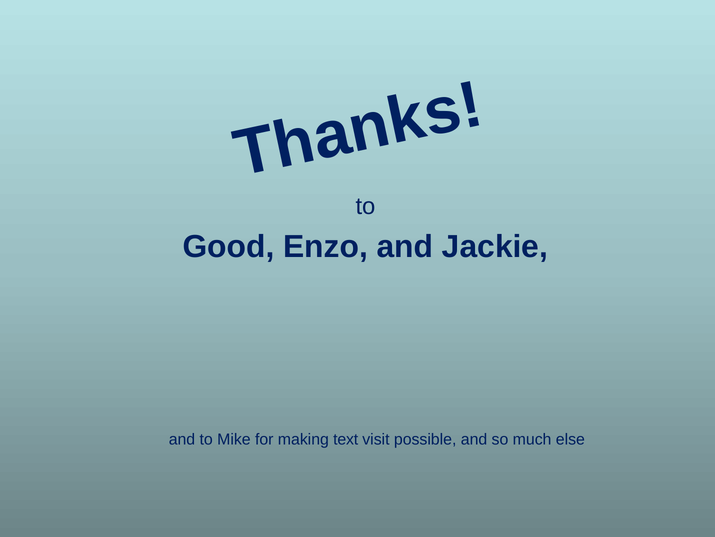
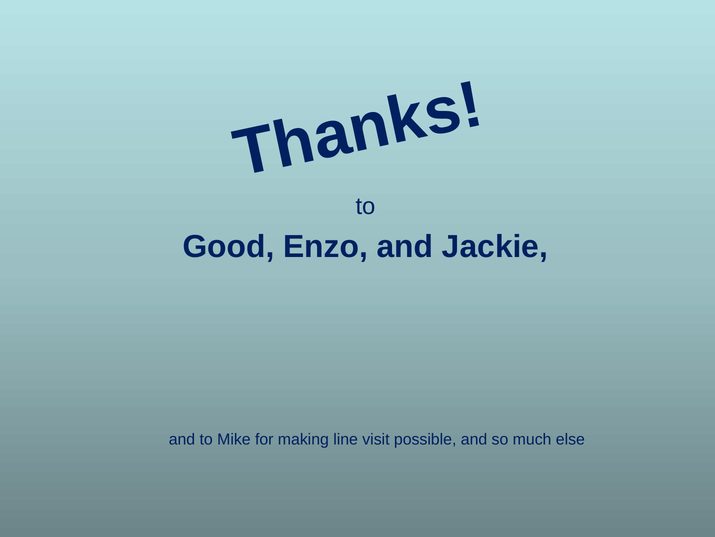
text: text -> line (346, 439)
